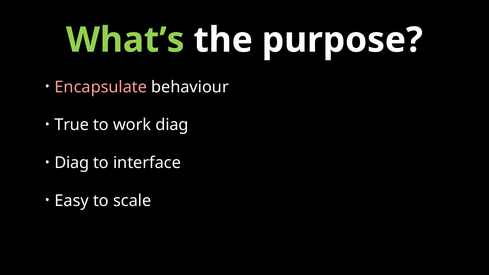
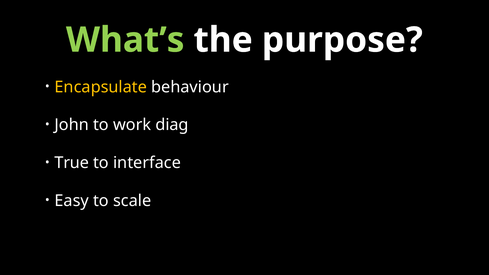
Encapsulate colour: pink -> yellow (101, 87)
True: True -> John (72, 125)
Diag: Diag -> True (72, 163)
